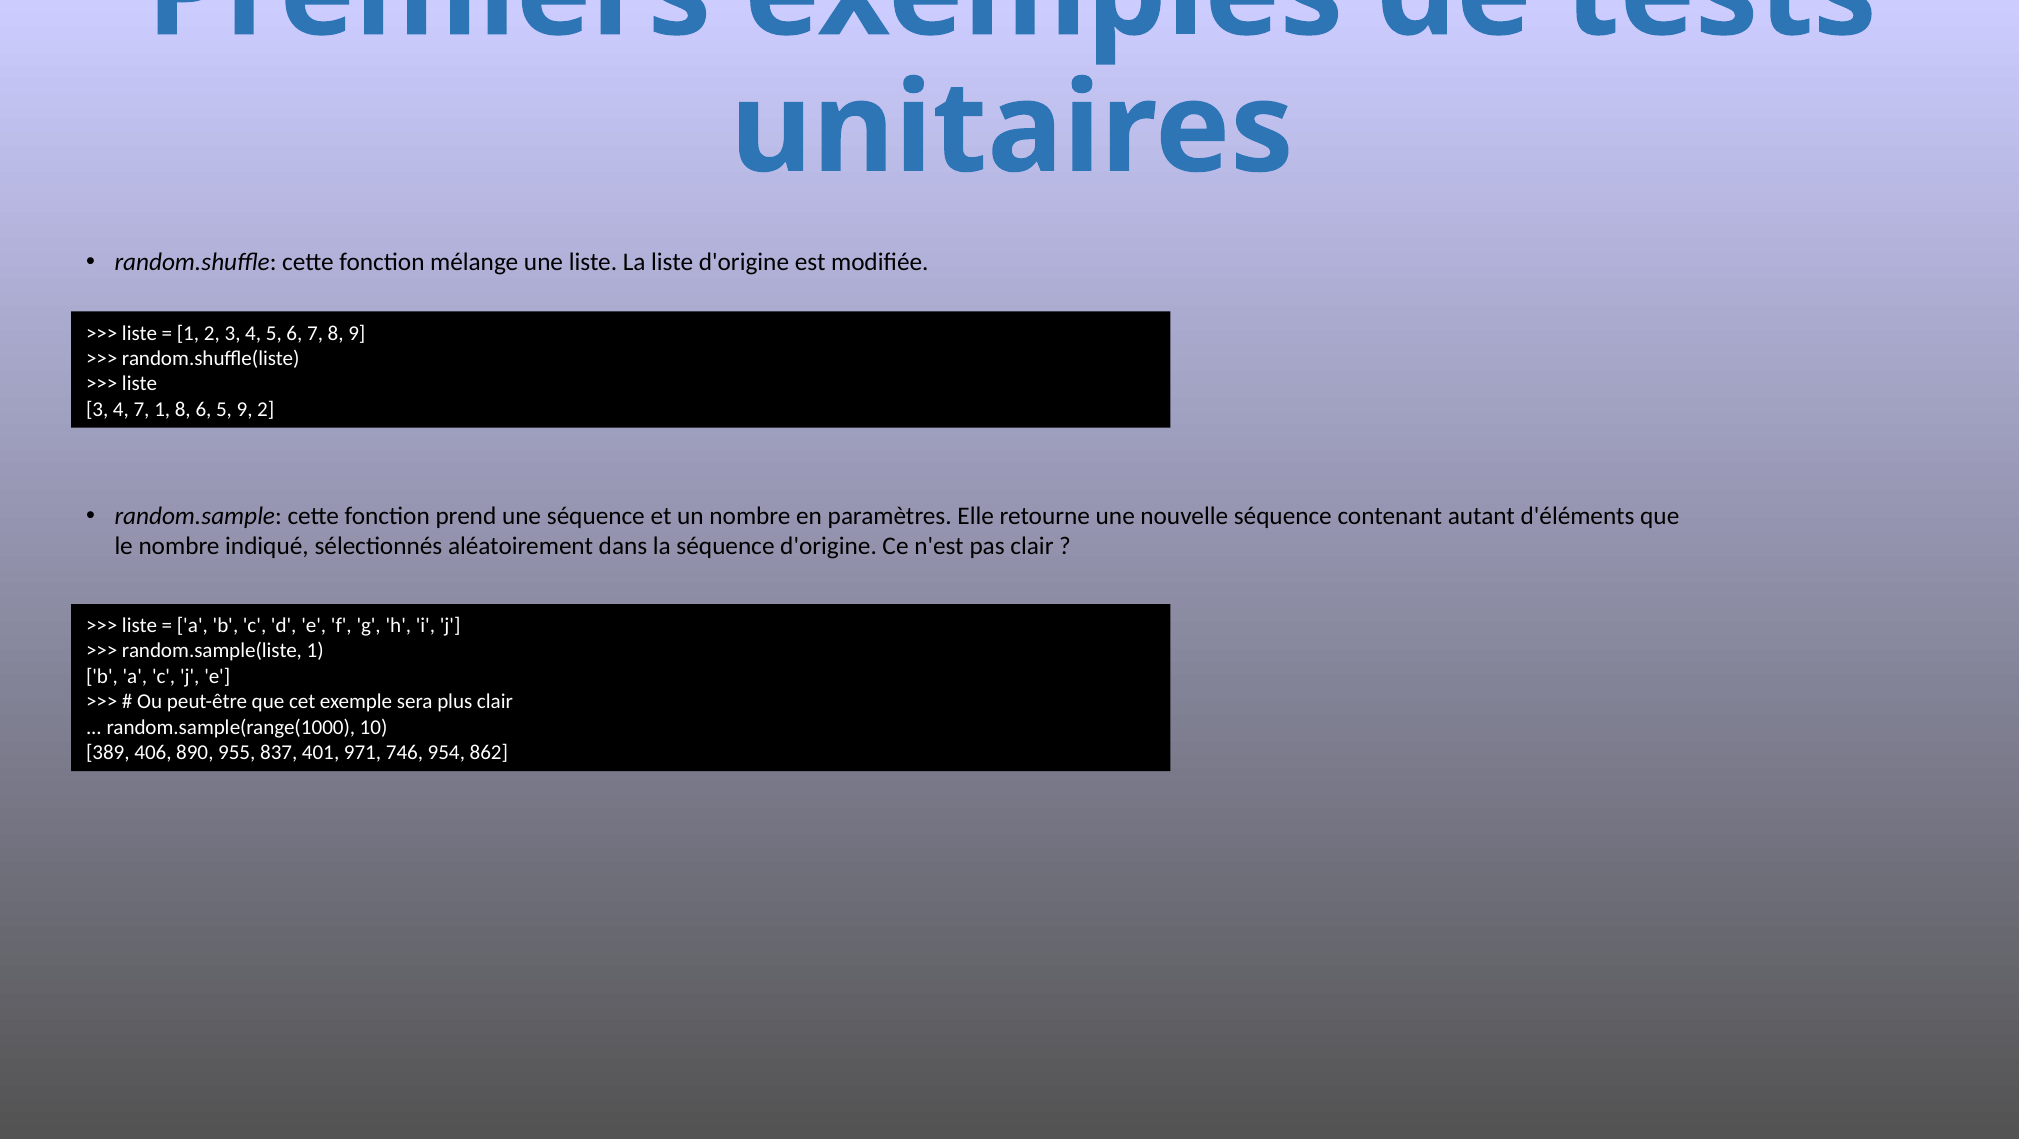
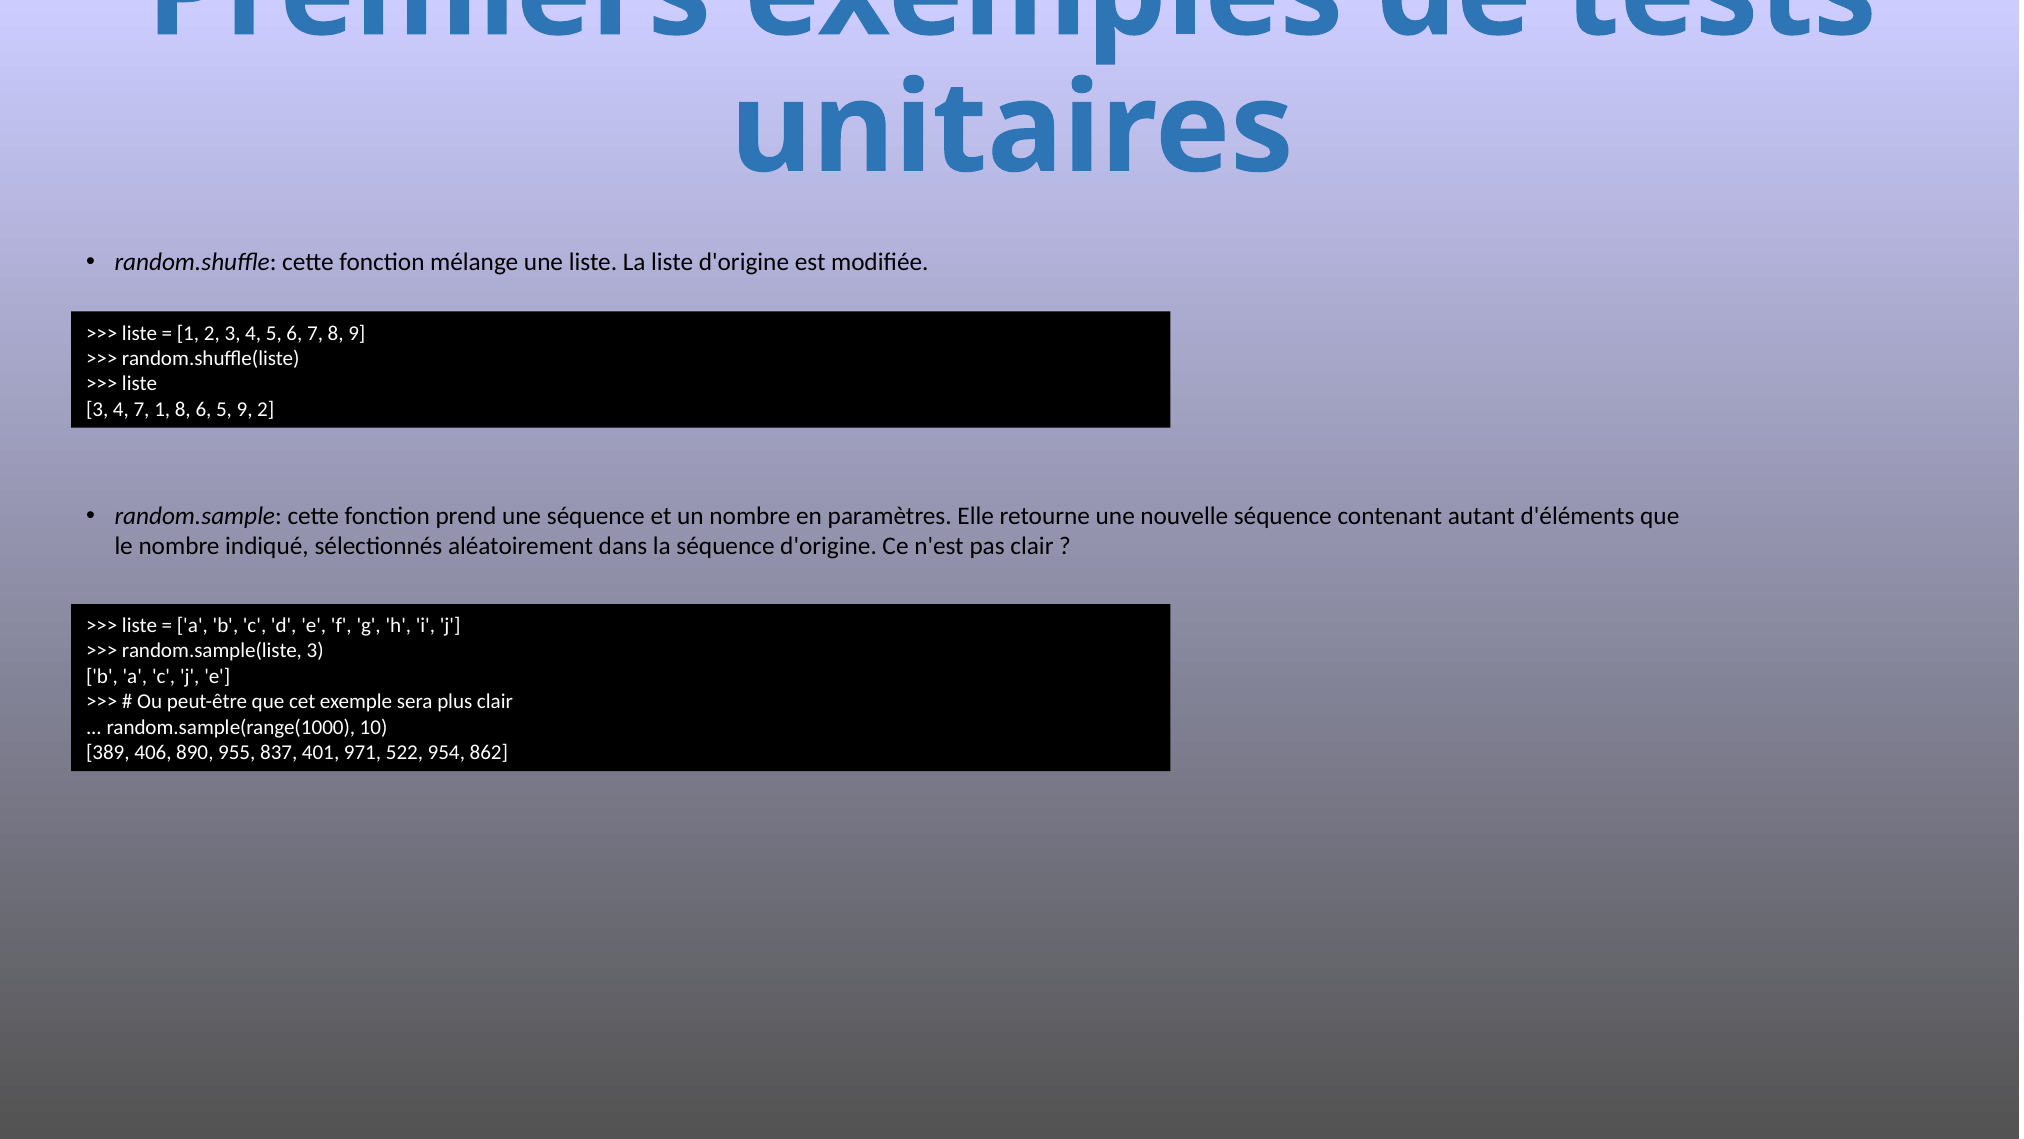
random.sample(liste 1: 1 -> 3 (315, 651)
746: 746 -> 522 (405, 752)
